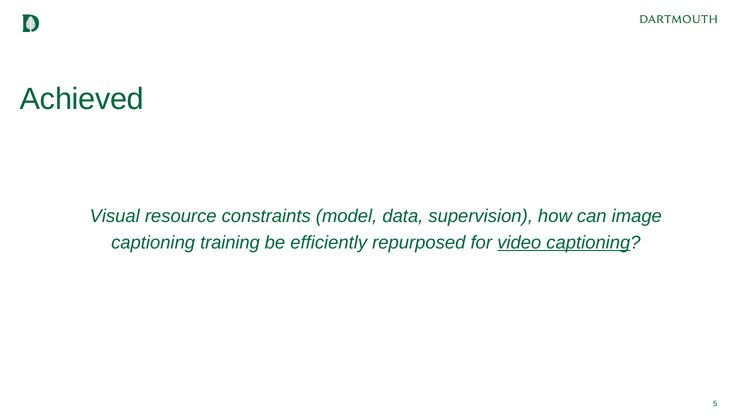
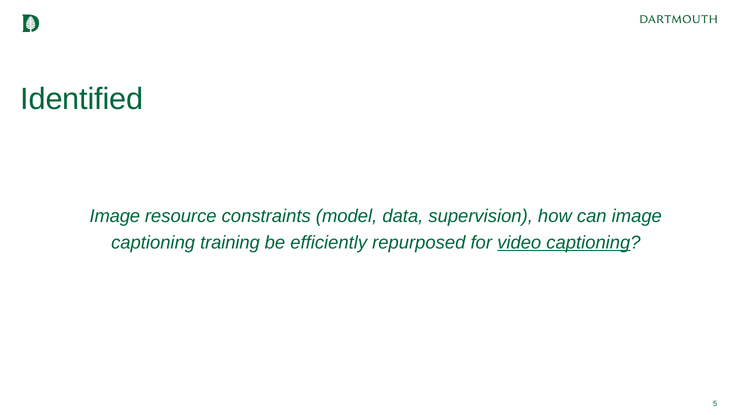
Achieved: Achieved -> Identified (82, 99)
Visual: Visual -> Image (115, 216)
